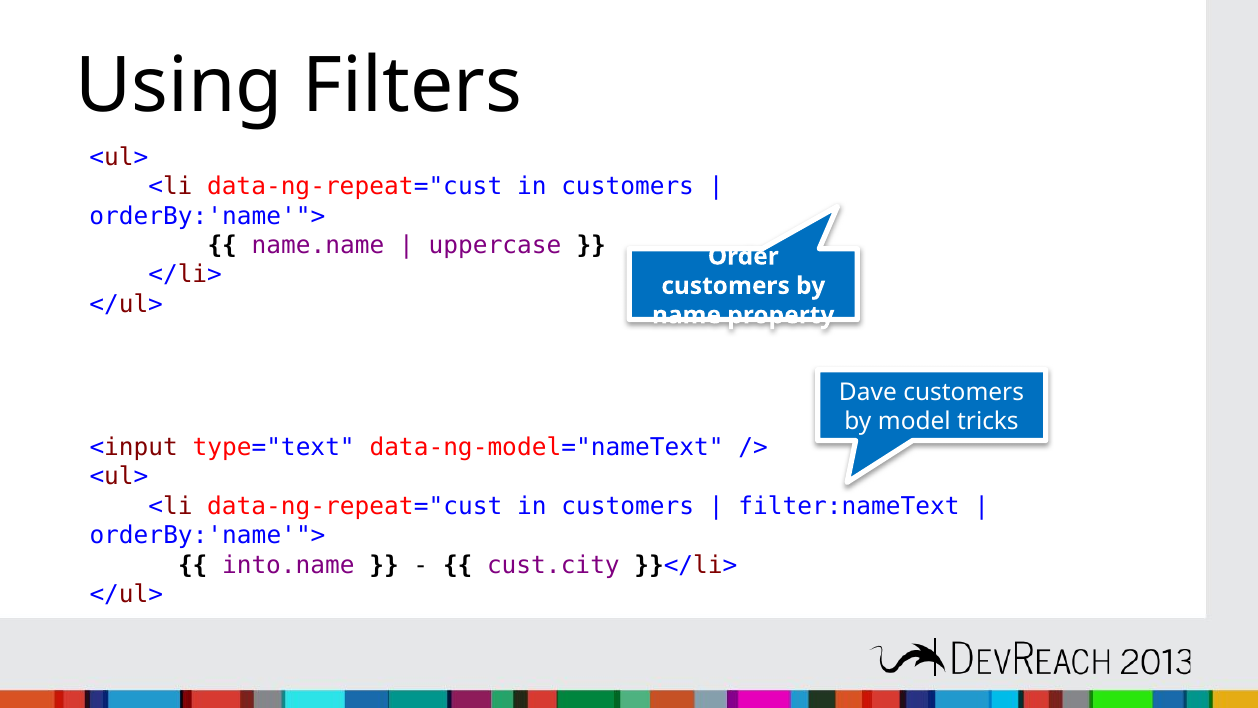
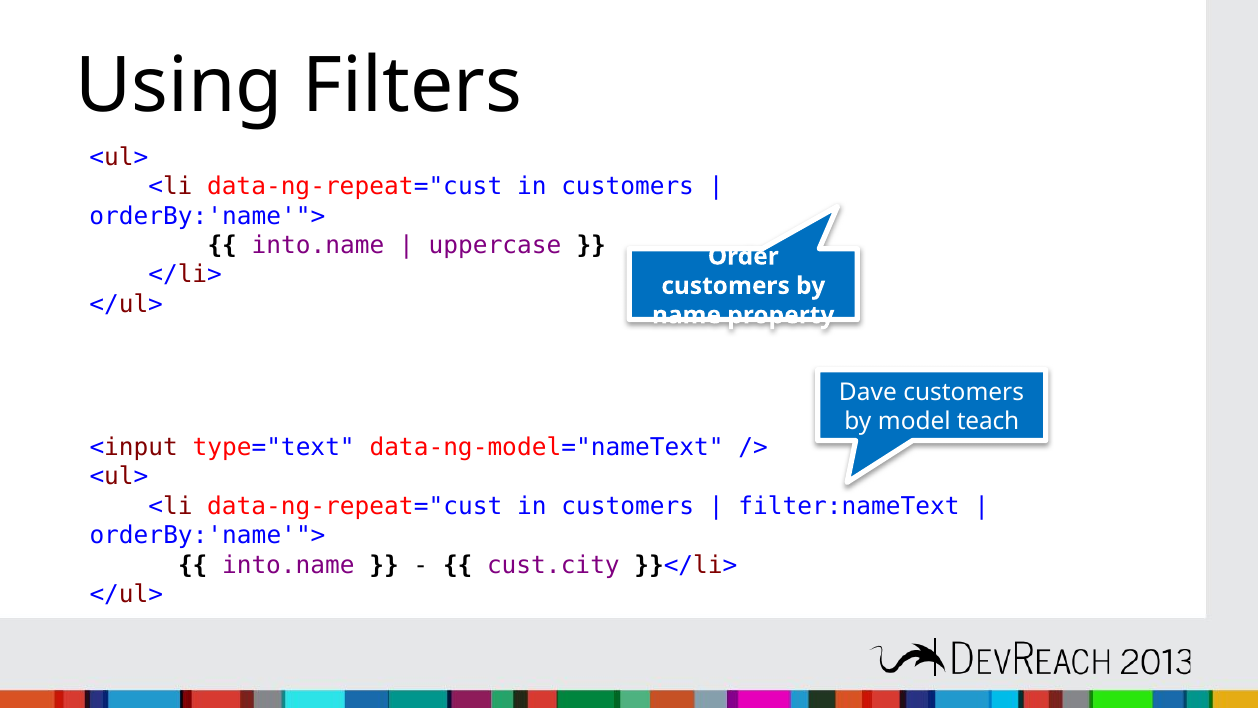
name.name: name.name -> into.name (318, 245)
tricks: tricks -> teach (988, 421)
